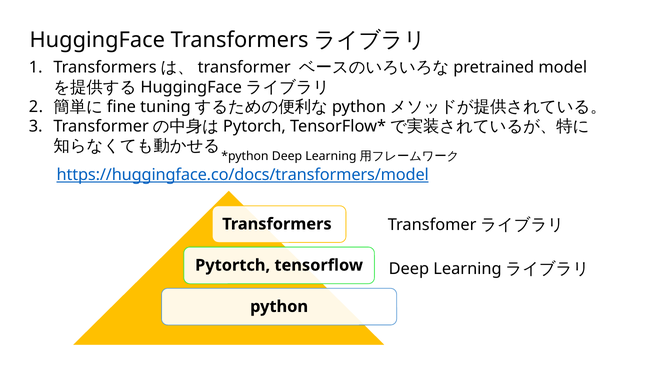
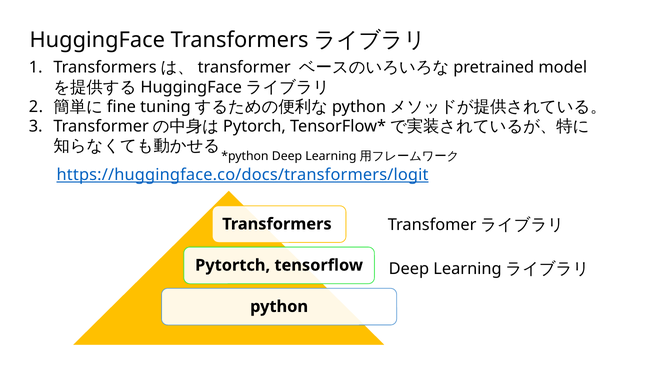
https://huggingface.co/docs/transformers/model: https://huggingface.co/docs/transformers/model -> https://huggingface.co/docs/transformers/logit (243, 175)
